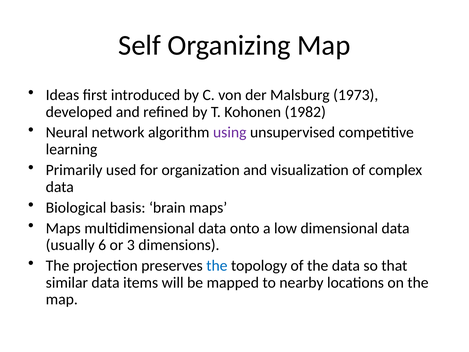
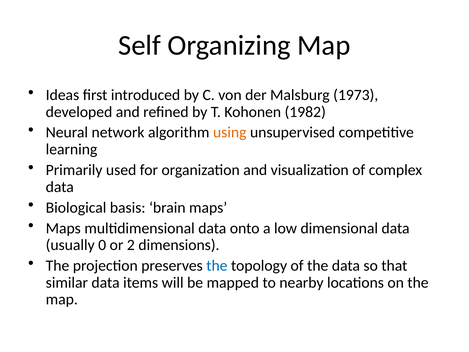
using colour: purple -> orange (230, 132)
6: 6 -> 0 (102, 245)
3: 3 -> 2 (131, 245)
